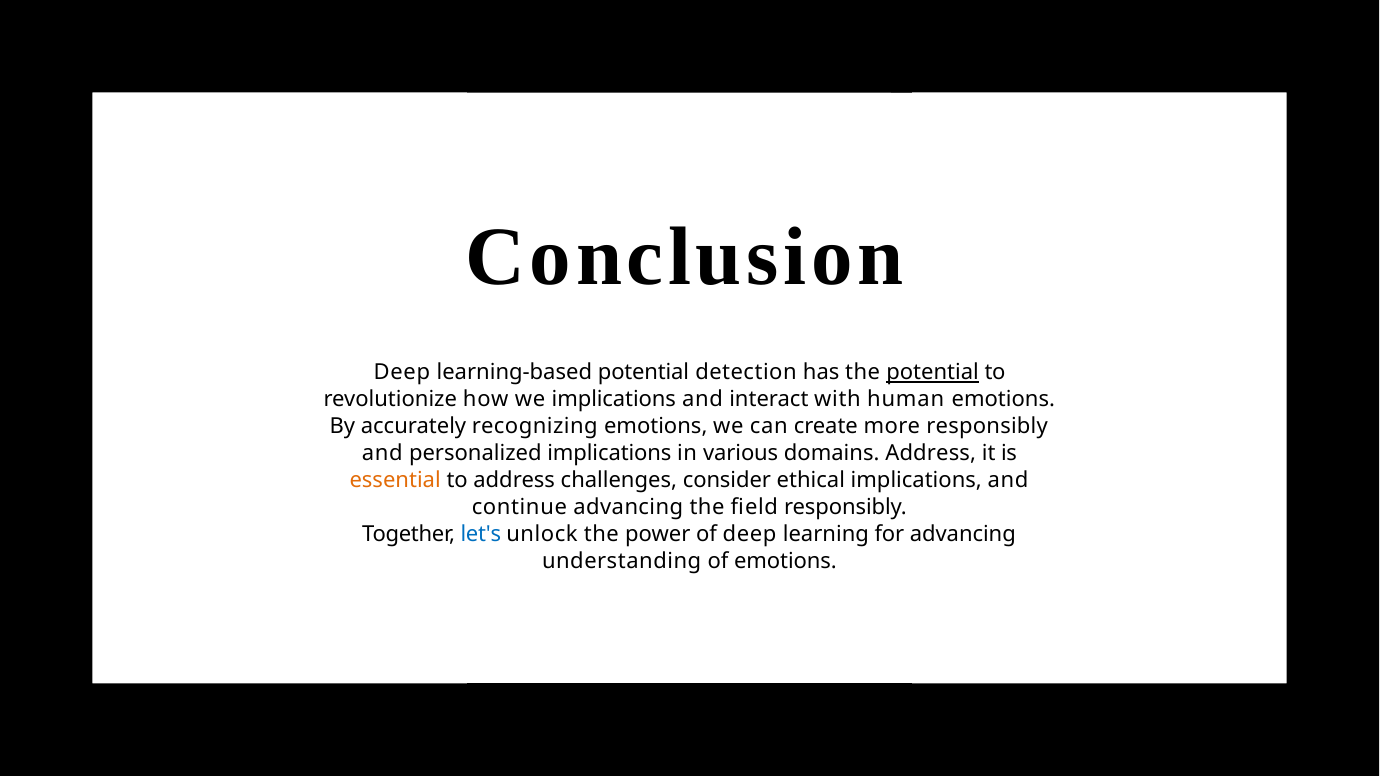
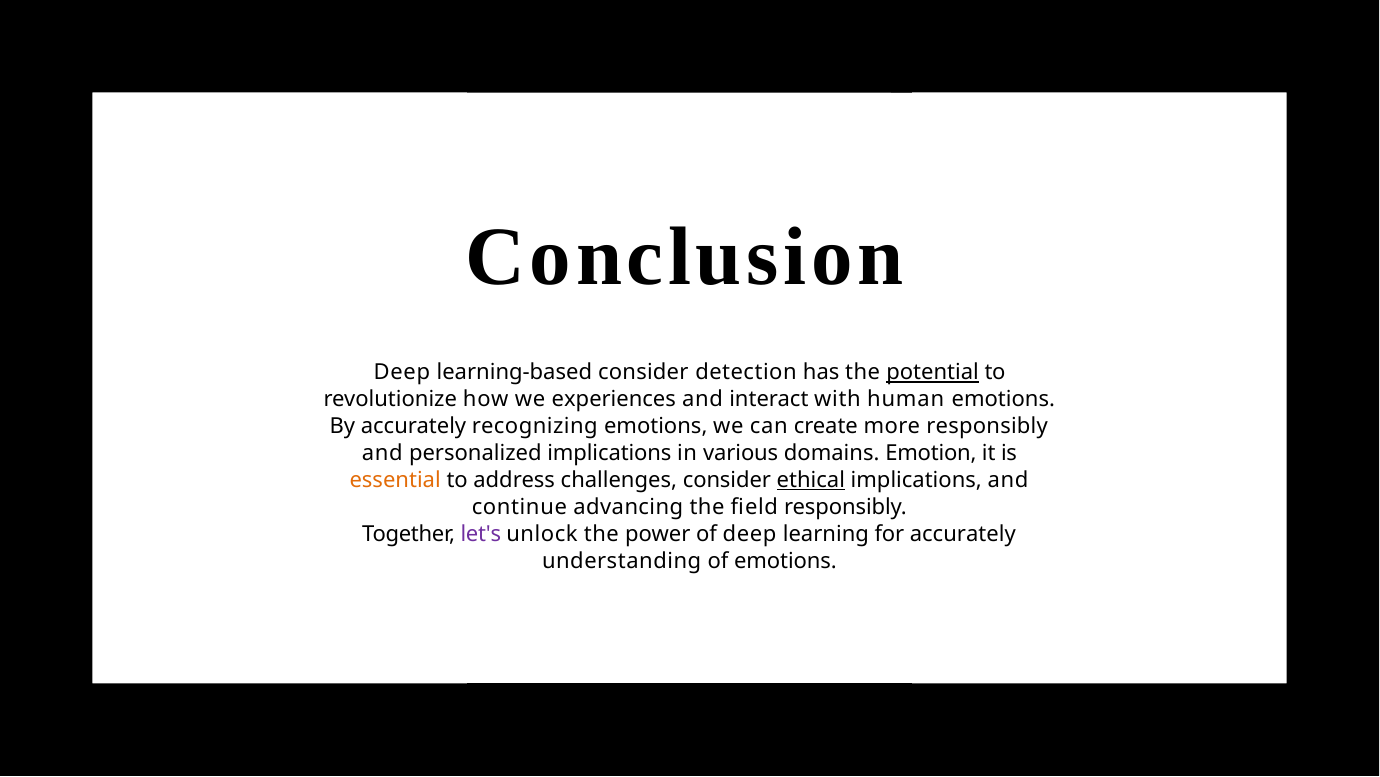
learning-based potential: potential -> consider (643, 372)
we implications: implications -> experiences (614, 399)
domains Address: Address -> Emotion (931, 453)
ethical underline: none -> present (811, 480)
let's colour: blue -> purple (481, 534)
for advancing: advancing -> accurately (963, 534)
